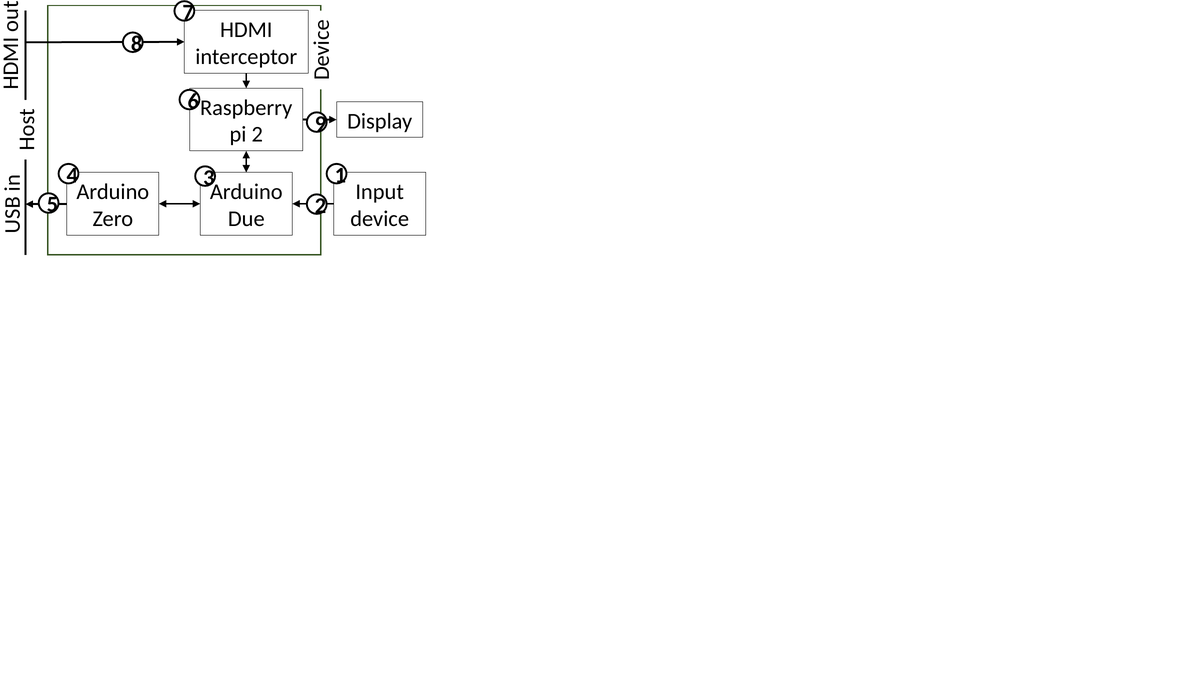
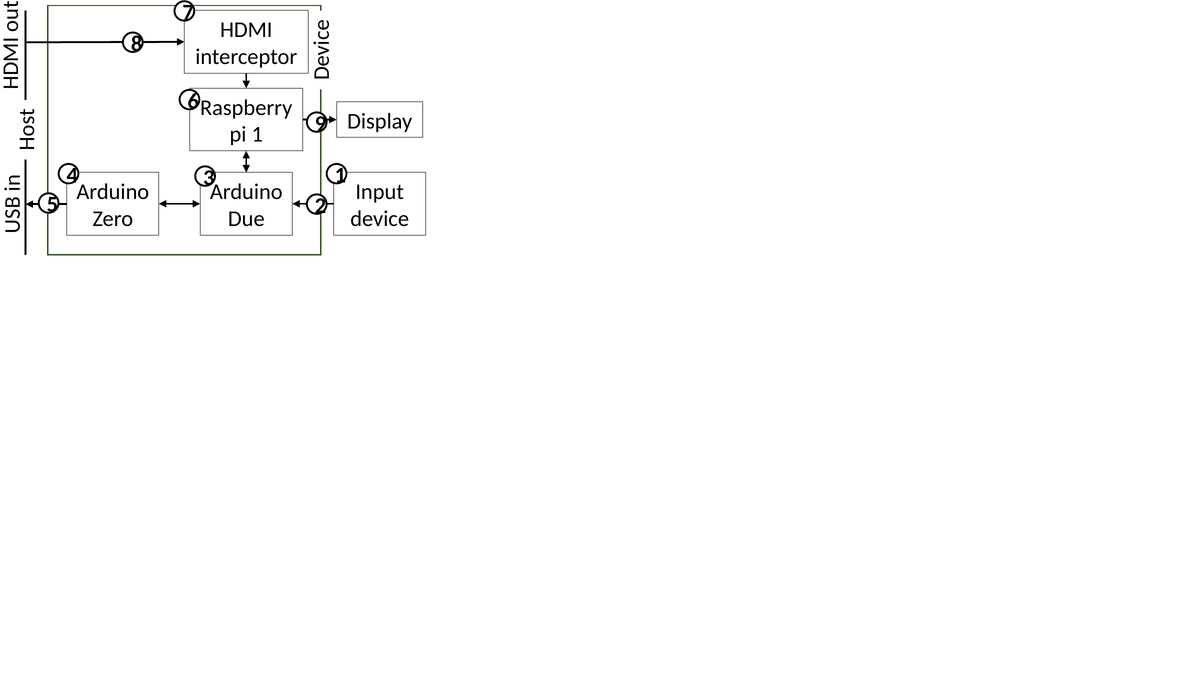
pi 2: 2 -> 1 (257, 134)
